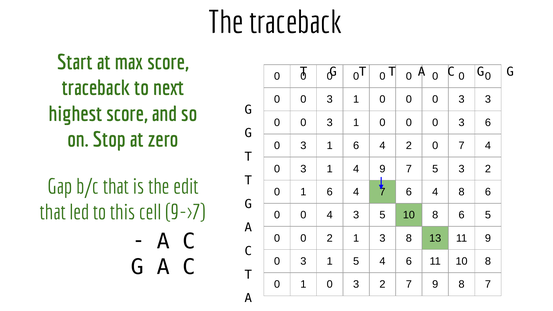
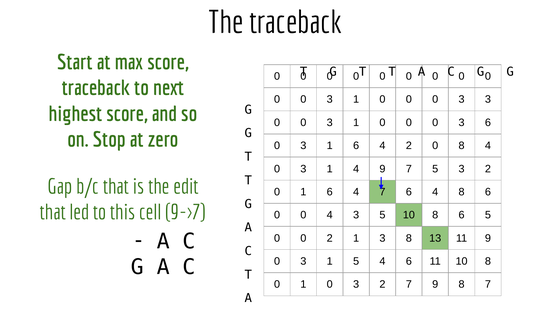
0 7: 7 -> 8 (462, 146)
